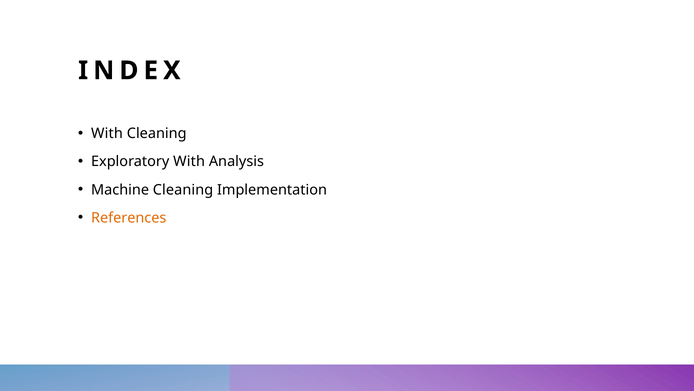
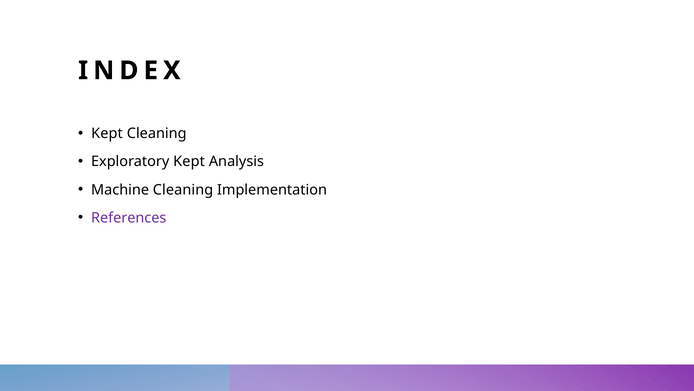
With: With -> Kept (107, 133)
Exploratory With: With -> Kept (189, 161)
References colour: orange -> purple (129, 218)
